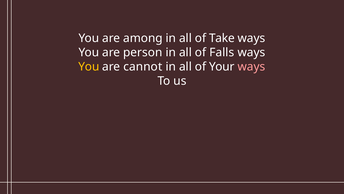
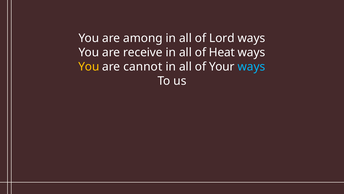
Take: Take -> Lord (222, 38)
person: person -> receive (143, 52)
Falls: Falls -> Heat (222, 52)
ways colour: pink -> light blue (251, 67)
